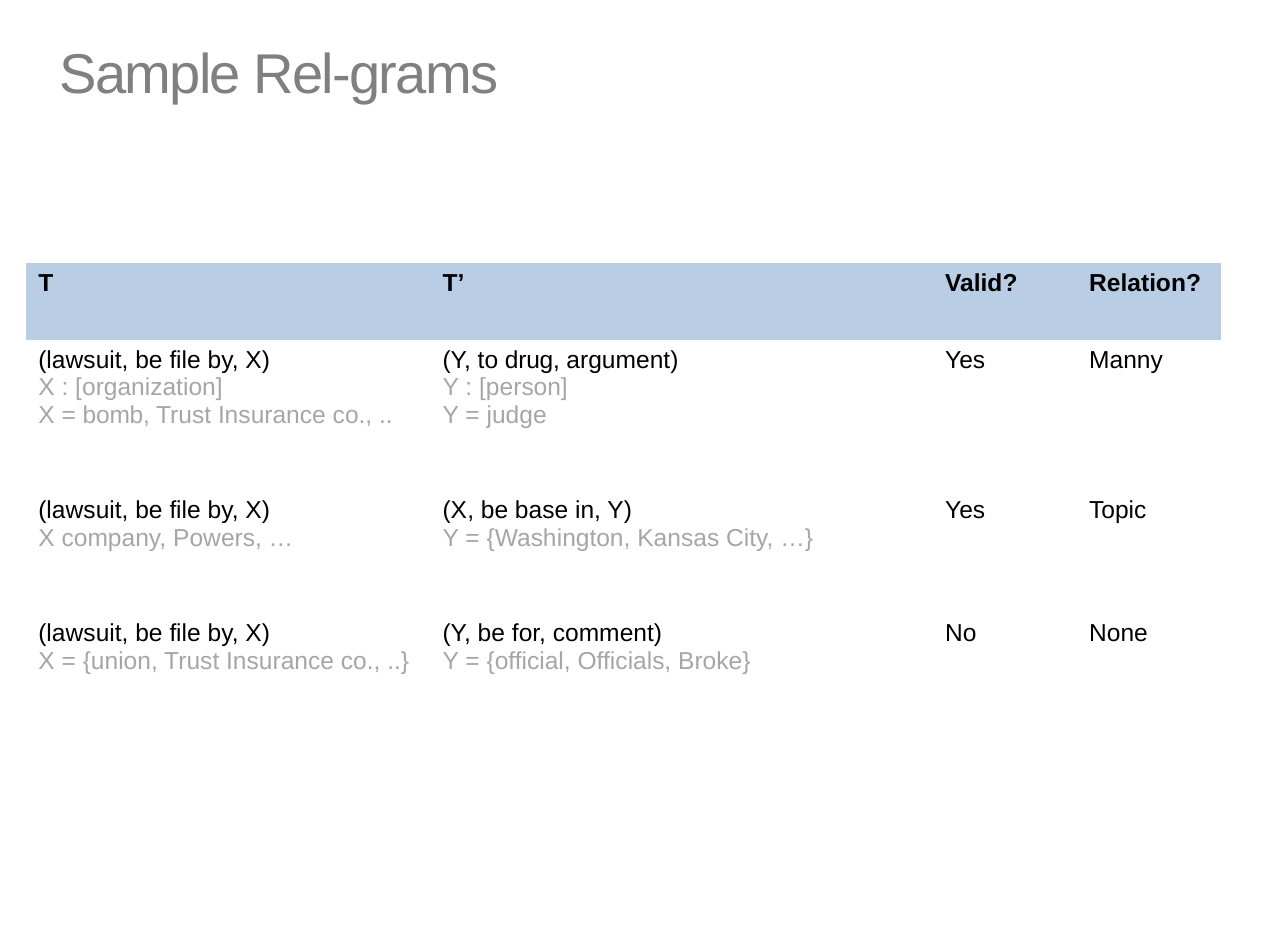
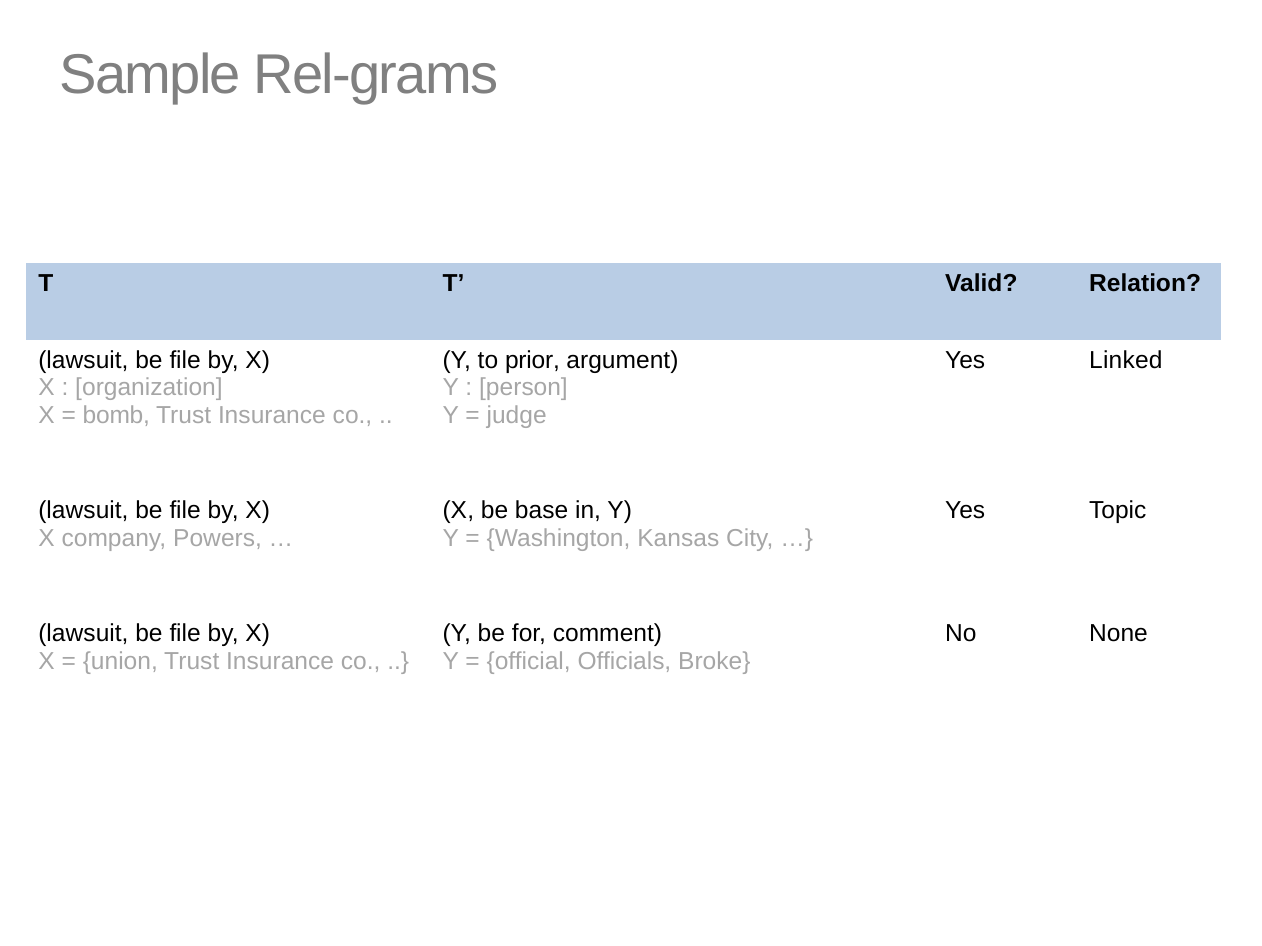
drug: drug -> prior (532, 360)
Manny: Manny -> Linked (1126, 360)
